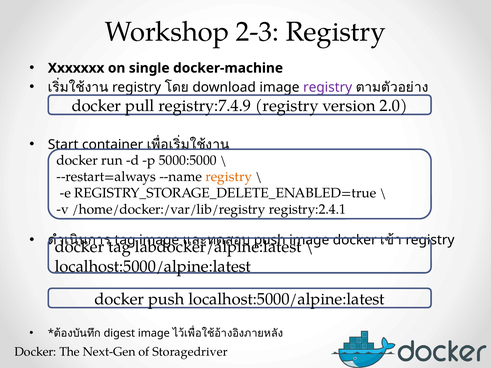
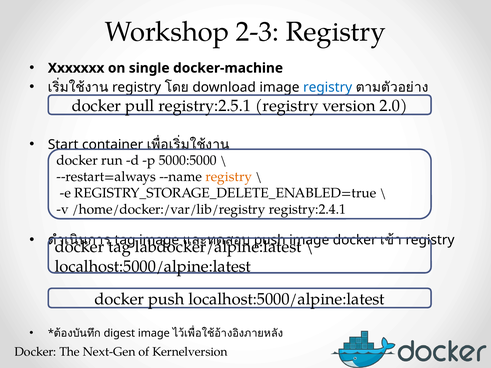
registry colour: purple -> blue (328, 87)
registry:7.4.9: registry:7.4.9 -> registry:2.5.1 (205, 106)
Storagedriver: Storagedriver -> Kernelversion (190, 352)
